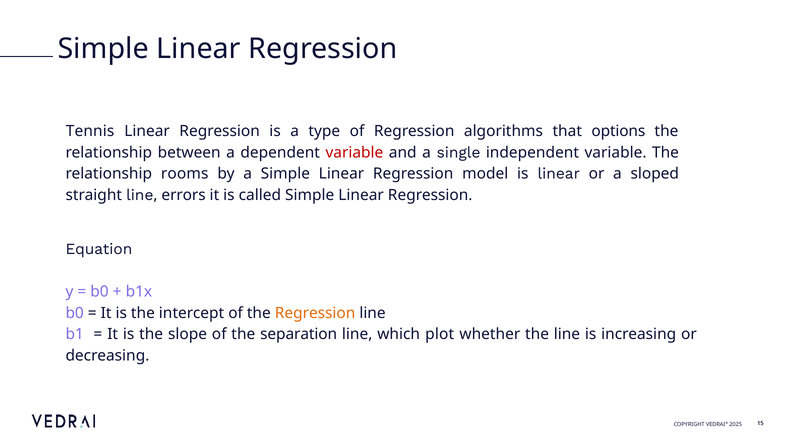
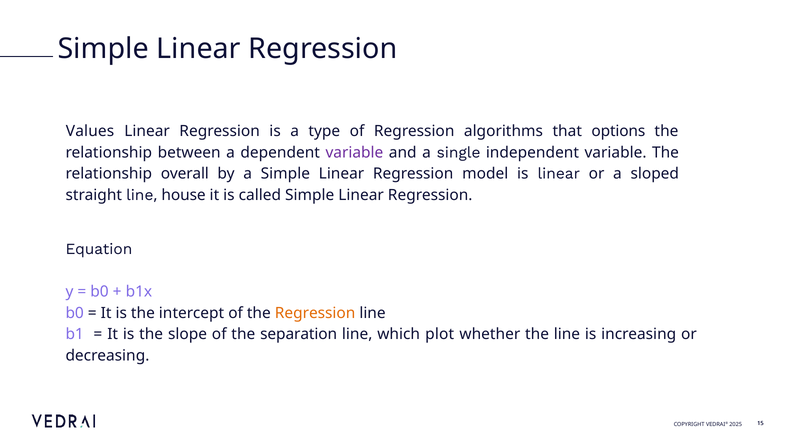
Tennis: Tennis -> Values (90, 131)
variable colour: red -> purple (354, 153)
rooms: rooms -> overall (185, 174)
errors: errors -> house (184, 195)
